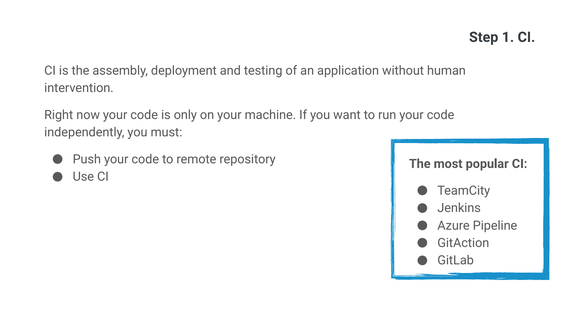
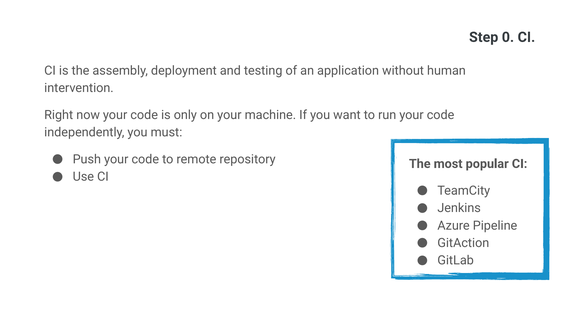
1: 1 -> 0 (508, 37)
